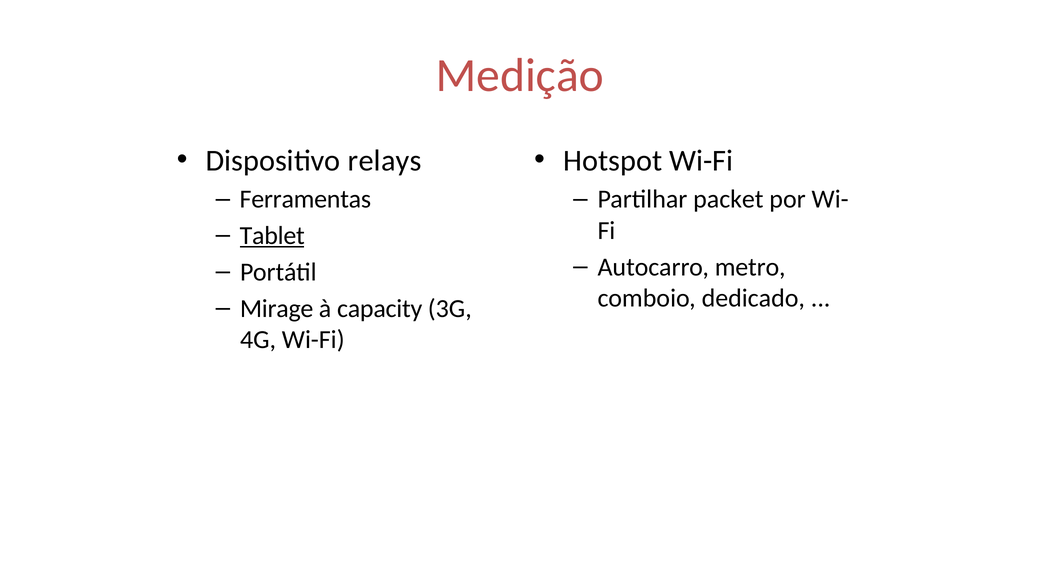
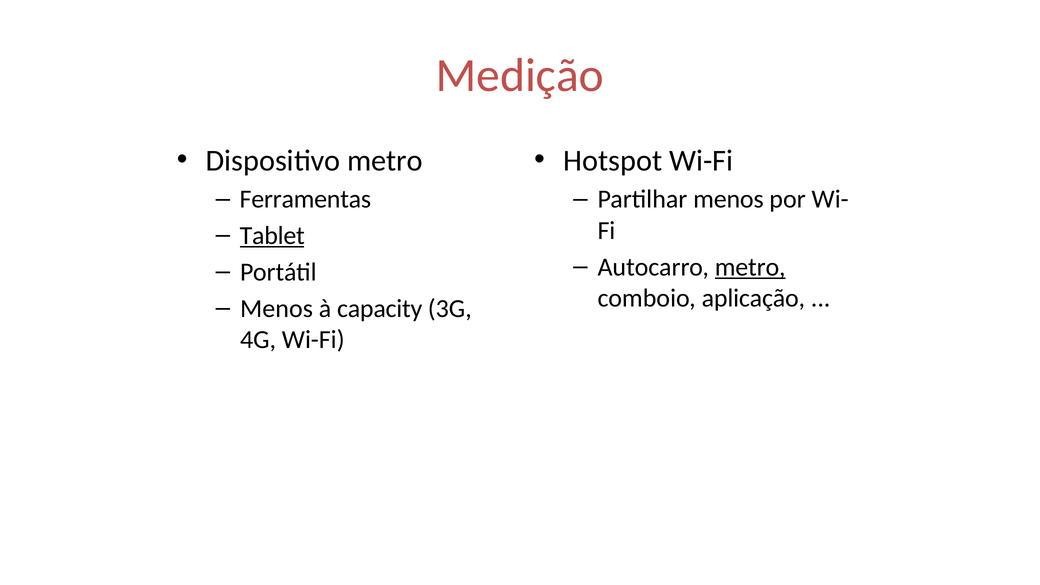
Dispositivo relays: relays -> metro (385, 161)
Partilhar packet: packet -> menos (728, 199)
metro underline: none -> present (750, 267)
dedicado: dedicado -> aplicação (753, 298)
Mirage: Mirage -> Menos (276, 309)
